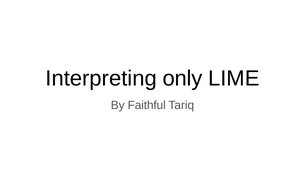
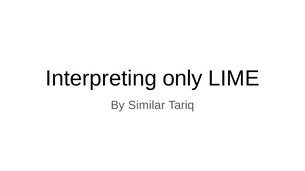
Faithful: Faithful -> Similar (147, 106)
